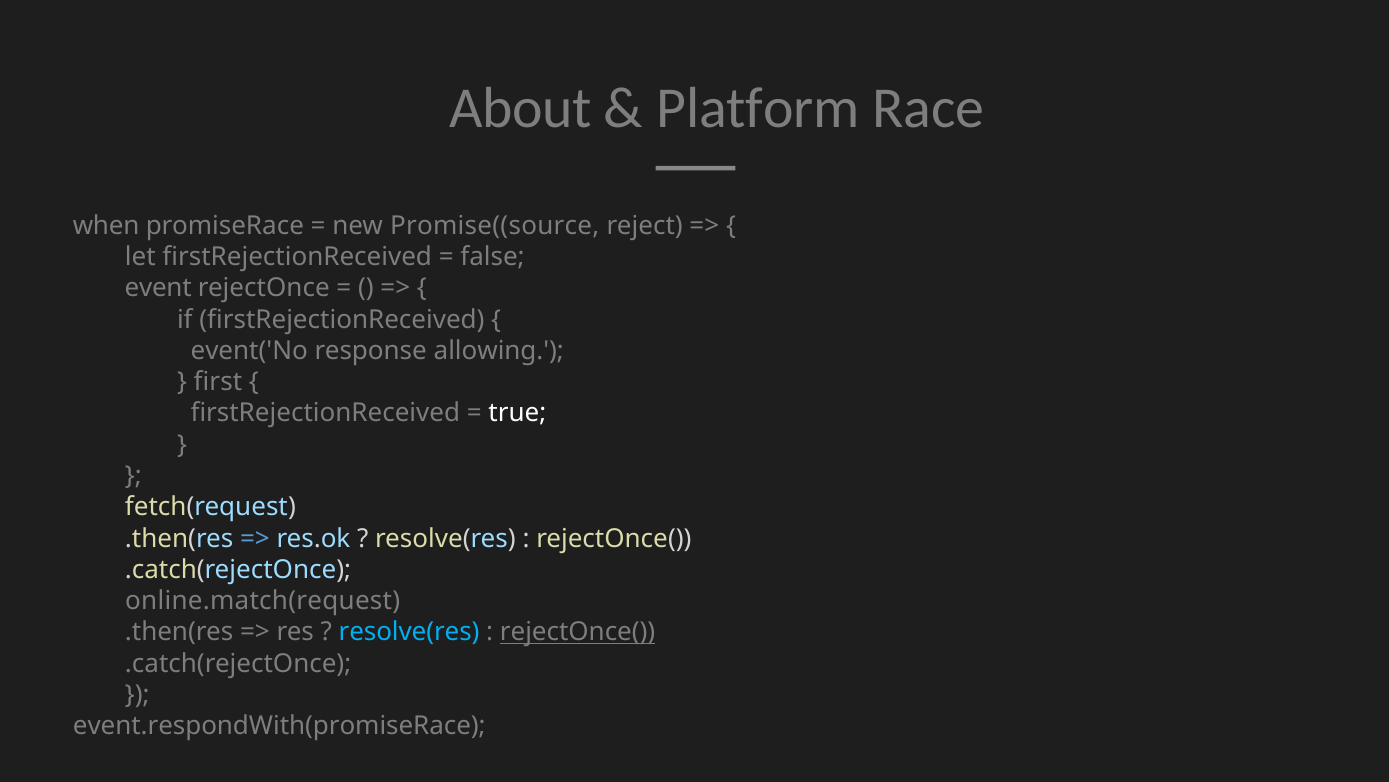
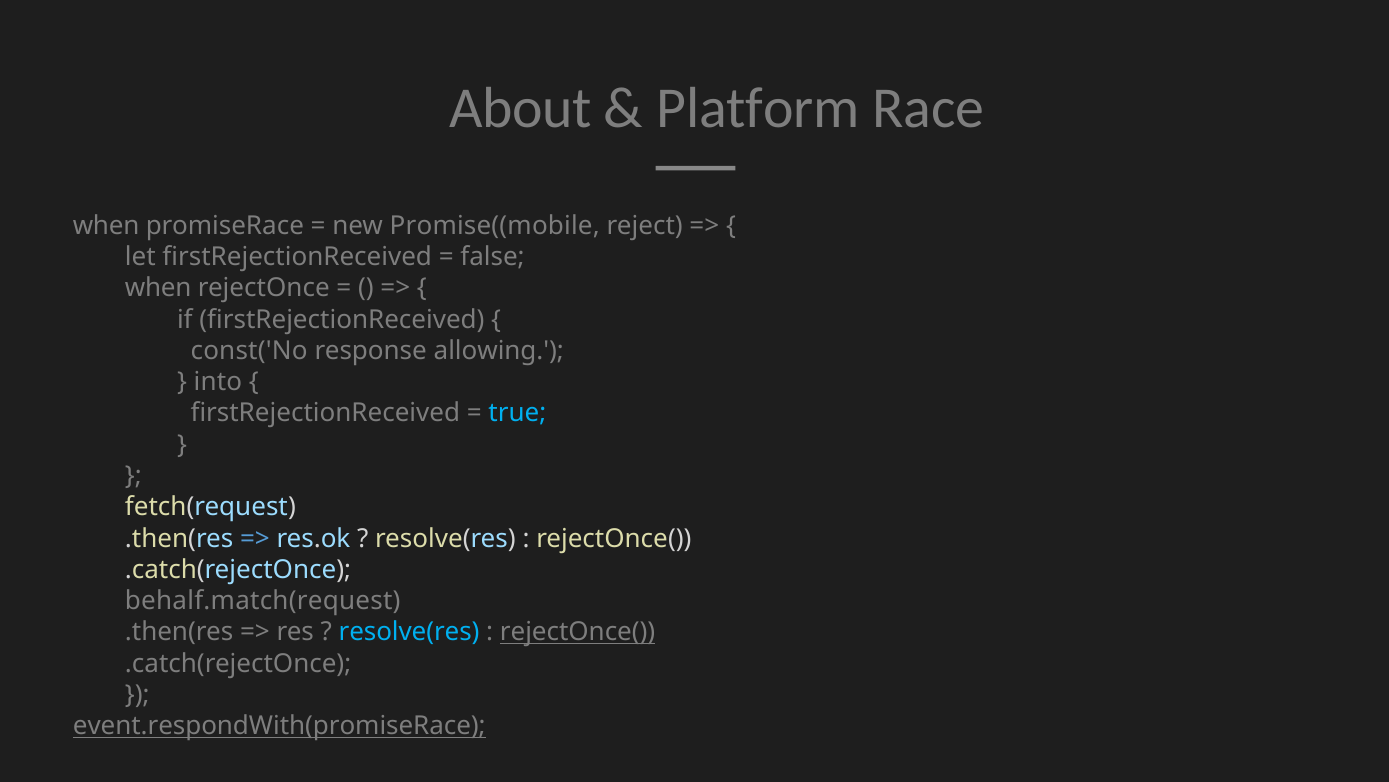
Promise((source: Promise((source -> Promise((mobile (495, 225)
event: event -> when (158, 288)
event('No: event('No -> const('No (249, 350)
first: first -> into (218, 382)
true colour: white -> light blue (517, 413)
online.match(request: online.match(request -> behalf.match(request (263, 600)
event.respondWith(promiseRace underline: none -> present (279, 726)
